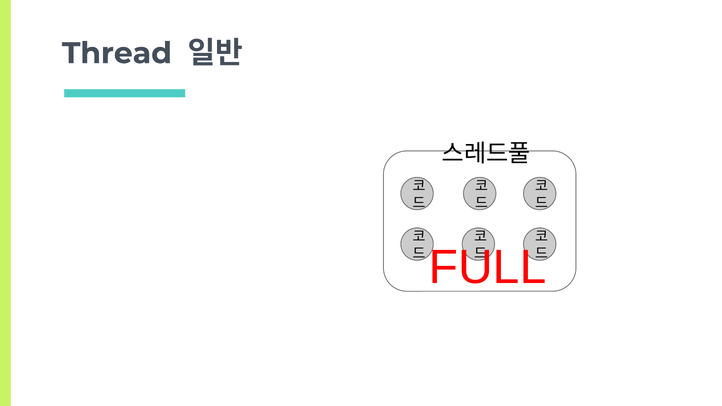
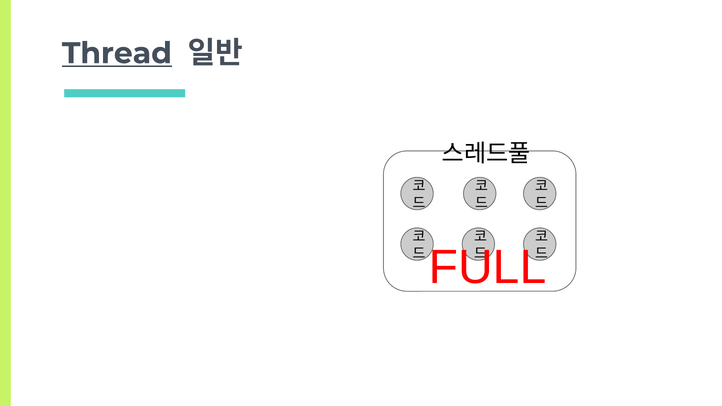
Thread underline: none -> present (117, 53)
